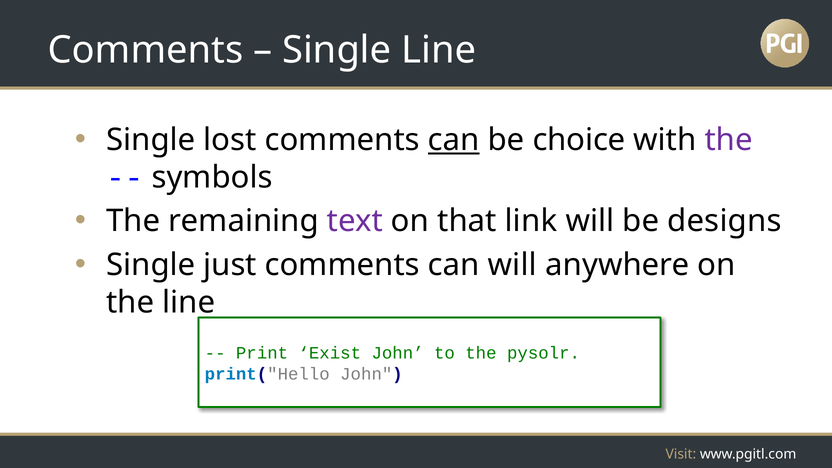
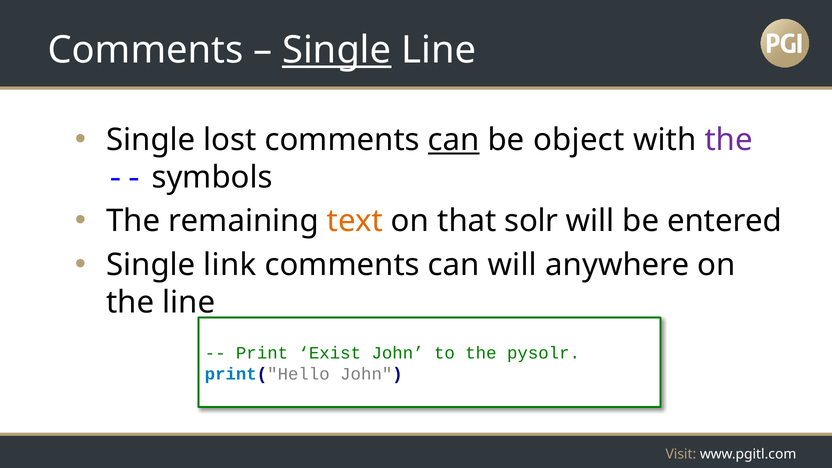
Single underline: none -> present (337, 50)
choice: choice -> object (579, 140)
text colour: purple -> orange (355, 221)
link: link -> solr (531, 221)
designs: designs -> entered (725, 221)
just: just -> link (230, 265)
